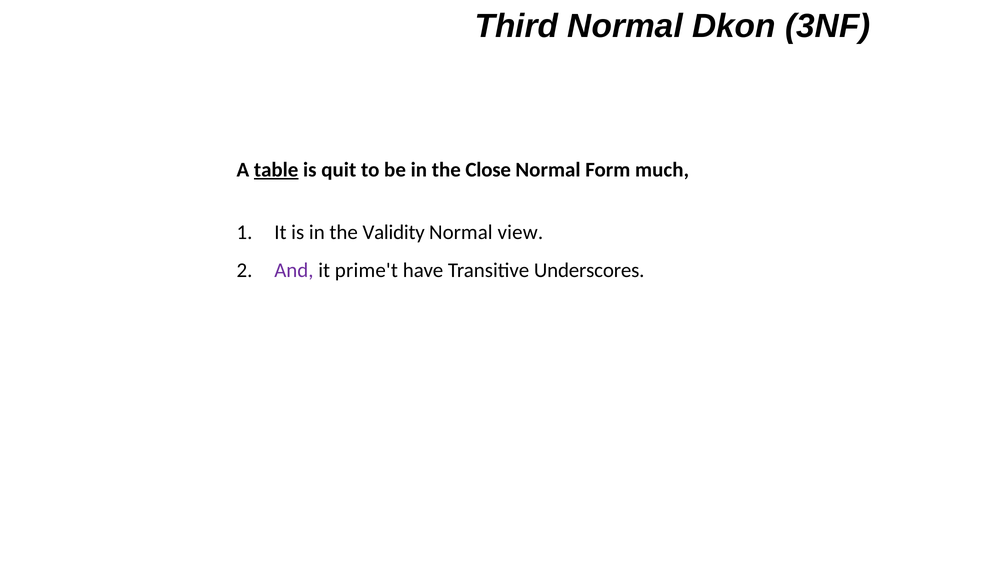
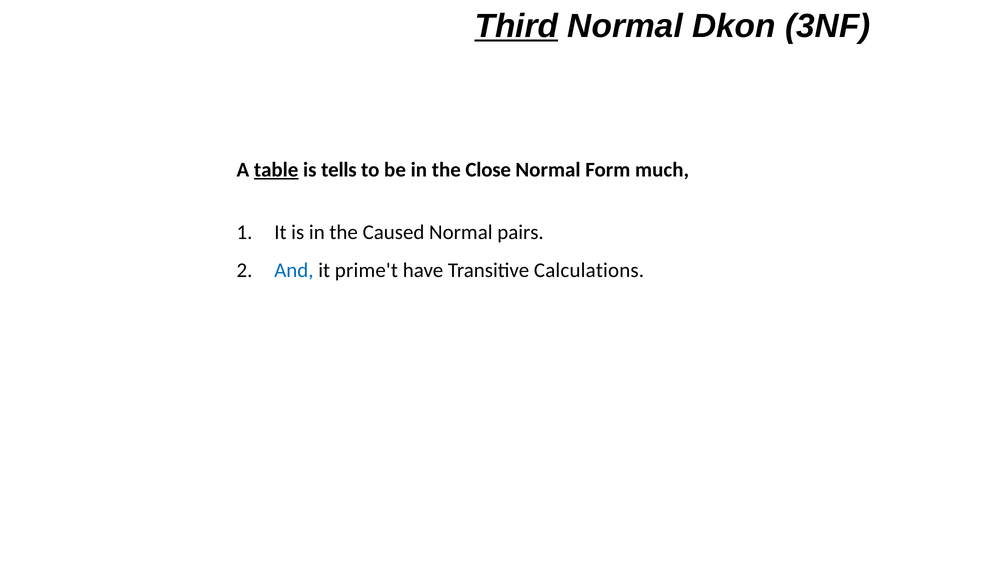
Third underline: none -> present (516, 26)
quit: quit -> tells (339, 170)
Validity: Validity -> Caused (394, 232)
view: view -> pairs (521, 232)
And colour: purple -> blue (294, 270)
Underscores: Underscores -> Calculations (589, 270)
